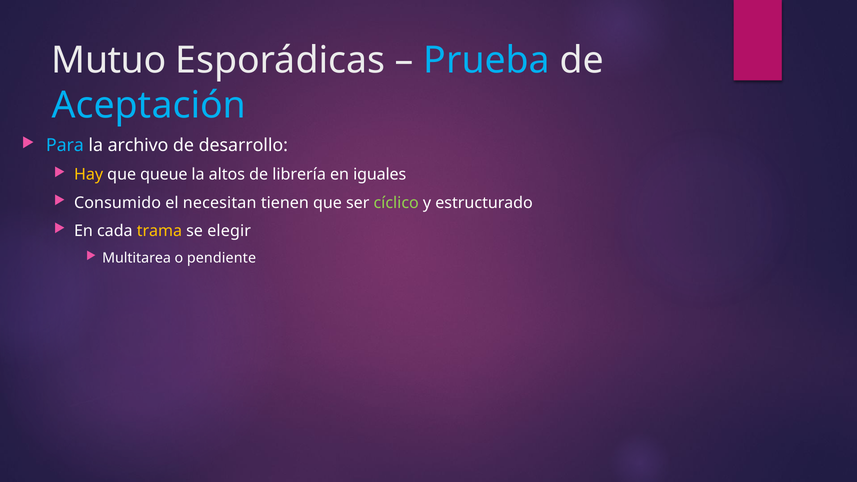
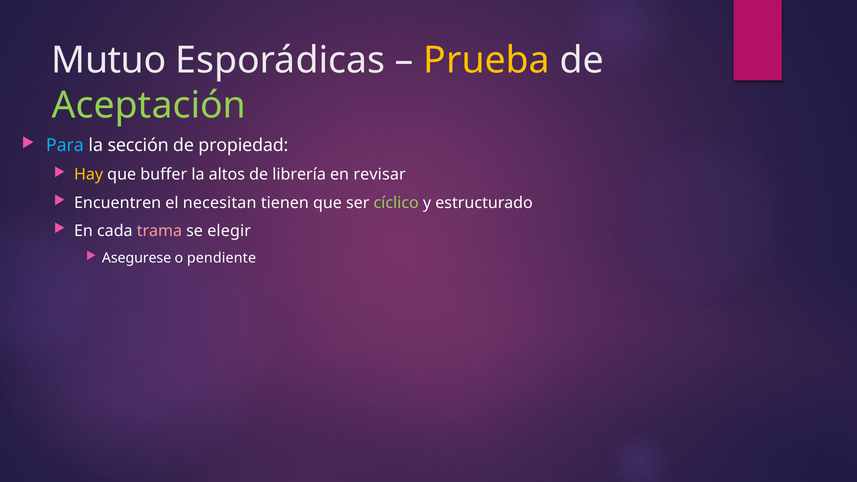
Prueba colour: light blue -> yellow (487, 60)
Aceptación colour: light blue -> light green (149, 105)
archivo: archivo -> sección (138, 145)
desarrollo: desarrollo -> propiedad (243, 145)
queue: queue -> buffer (164, 175)
iguales: iguales -> revisar (380, 175)
Consumido: Consumido -> Encuentren (118, 203)
trama colour: yellow -> pink (159, 231)
Multitarea: Multitarea -> Asegurese (137, 258)
